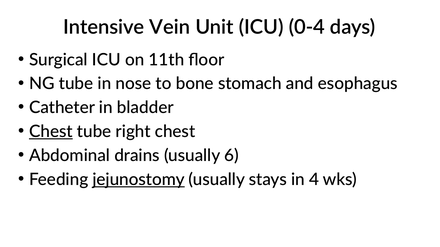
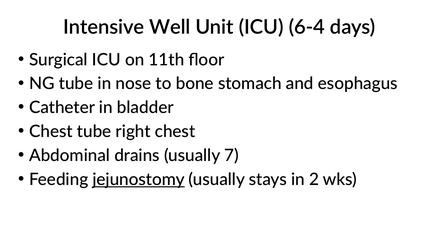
Vein: Vein -> Well (170, 27)
0-4: 0-4 -> 6-4 (307, 27)
Chest underline: present -> none (51, 132)
6: 6 -> 7 (231, 156)
4: 4 -> 2 (314, 180)
